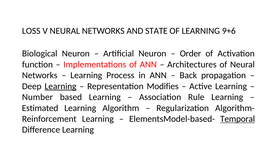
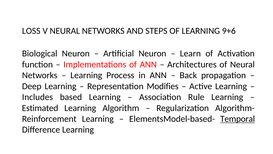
STATE: STATE -> STEPS (156, 31)
Order: Order -> Learn (190, 53)
Learning underline: present -> none (61, 86)
Number: Number -> Includes (37, 97)
